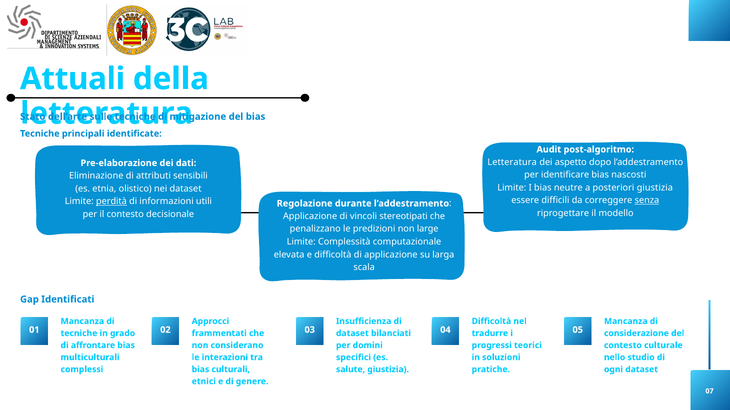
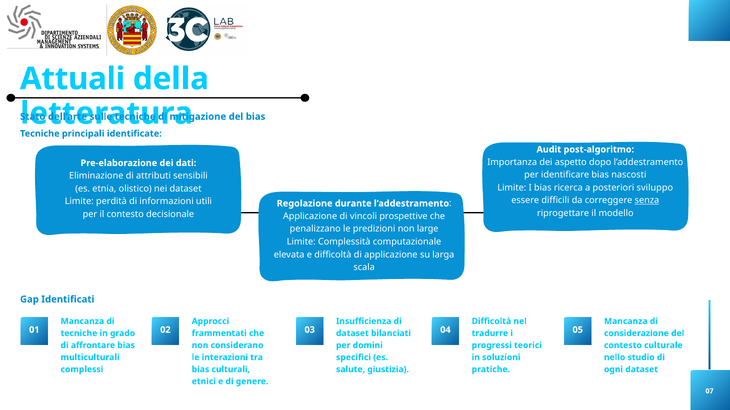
Letteratura: Letteratura -> Importanza (512, 162)
neutre: neutre -> ricerca (568, 188)
posteriori giustizia: giustizia -> sviluppo (655, 188)
perdità underline: present -> none (111, 202)
stereotipati: stereotipati -> prospettive (404, 217)
